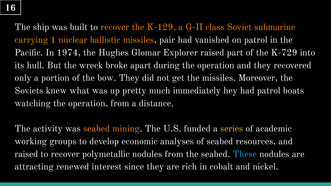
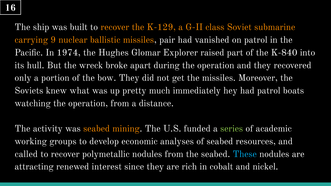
1: 1 -> 9 (53, 40)
K-729: K-729 -> K-840 (284, 53)
series colour: yellow -> light green (232, 129)
raised: raised -> called (26, 154)
